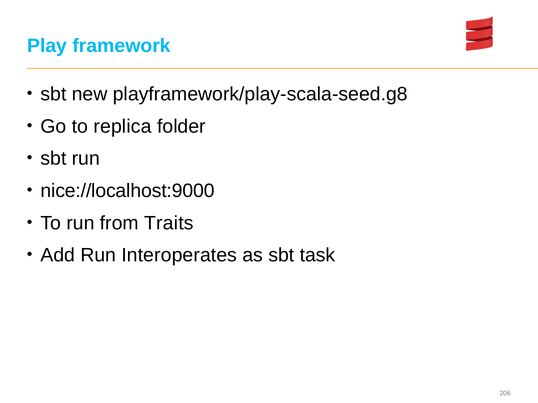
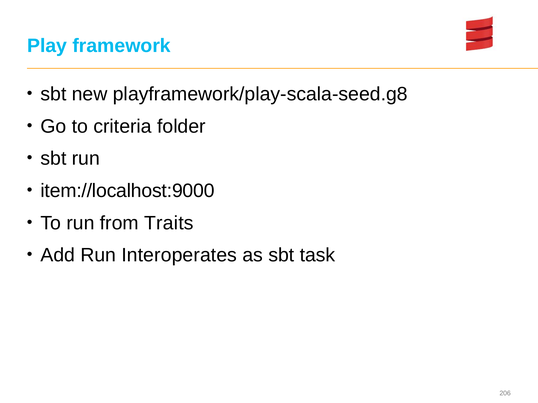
replica: replica -> criteria (123, 127)
nice://localhost:9000: nice://localhost:9000 -> item://localhost:9000 (128, 191)
